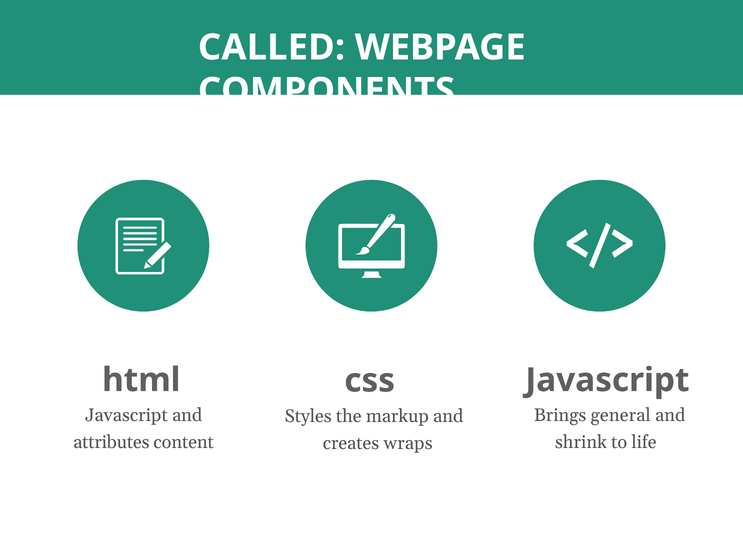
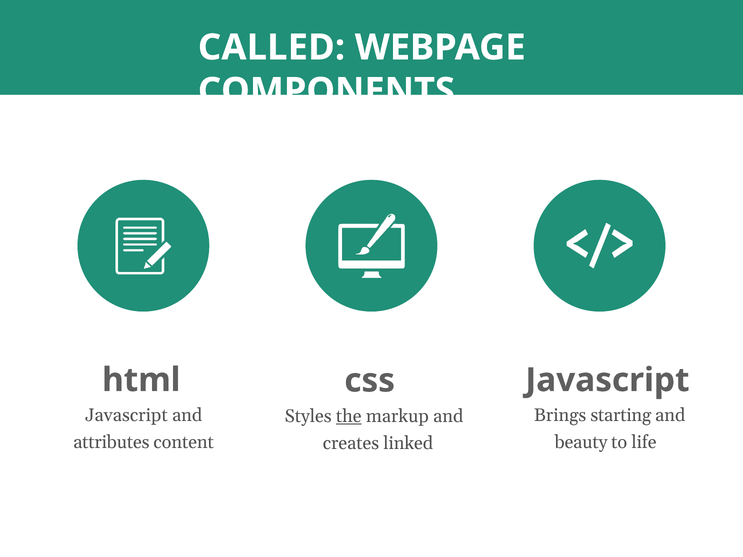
general: general -> starting (621, 415)
the underline: none -> present (349, 416)
shrink: shrink -> beauty (581, 442)
wraps: wraps -> linked (408, 444)
